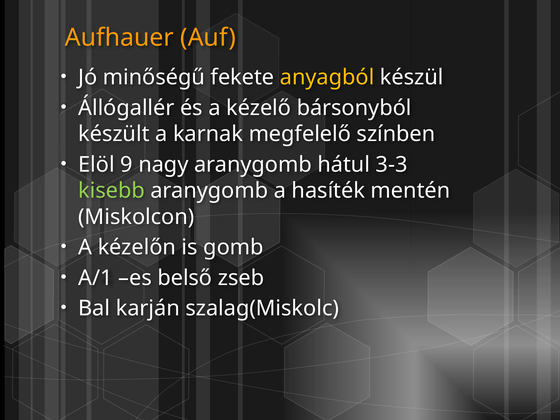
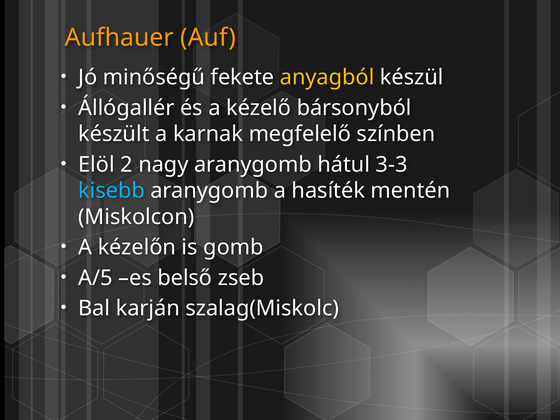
9: 9 -> 2 (126, 165)
kisebb colour: light green -> light blue (112, 191)
A/1: A/1 -> A/5 (95, 278)
